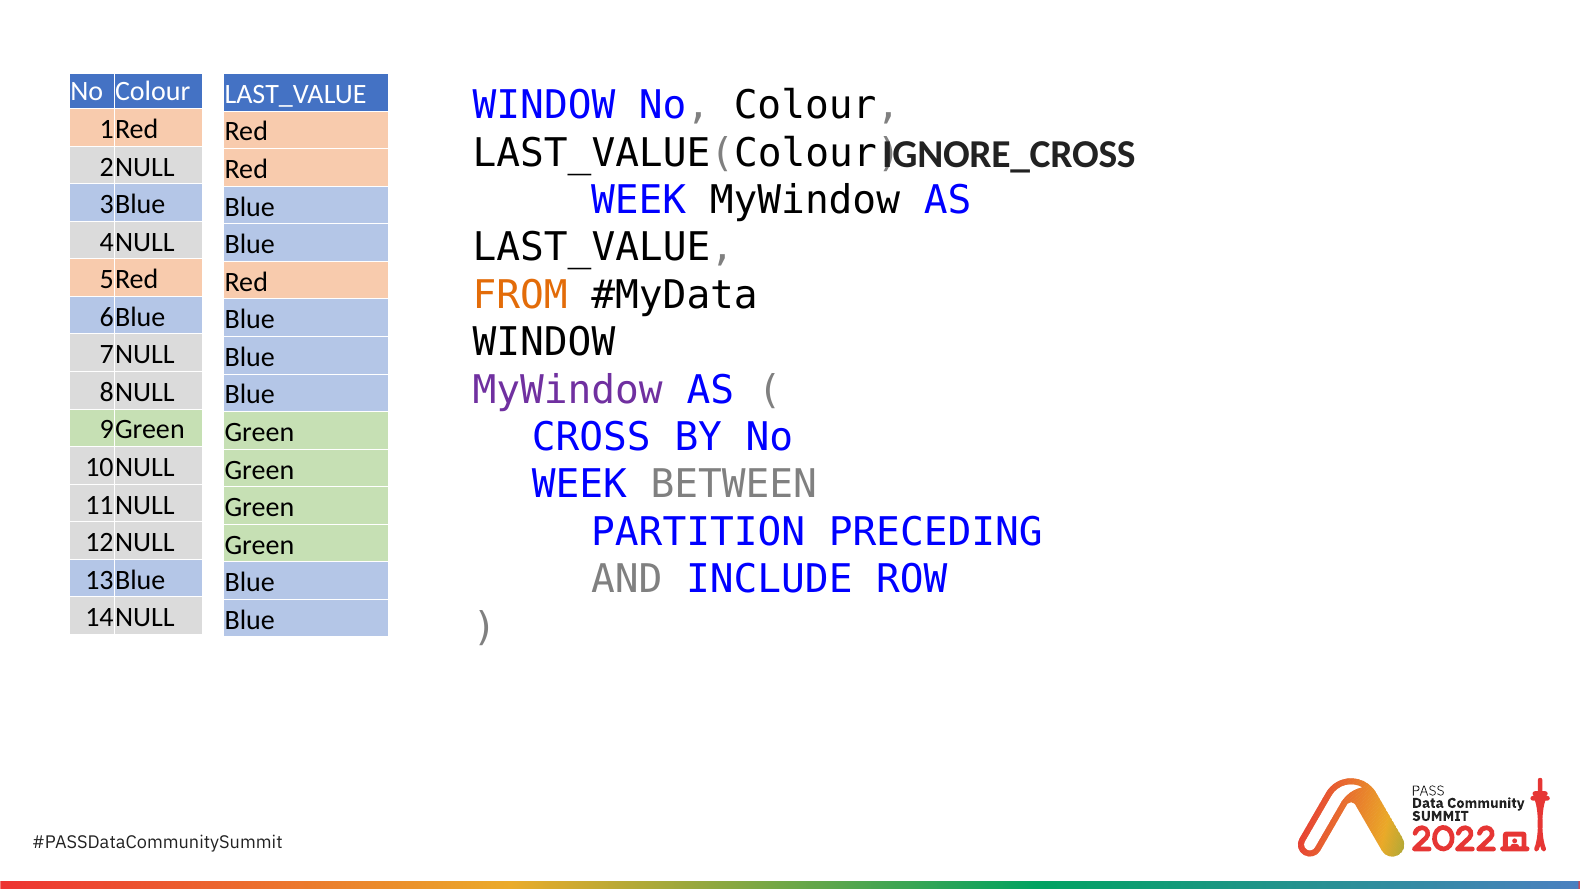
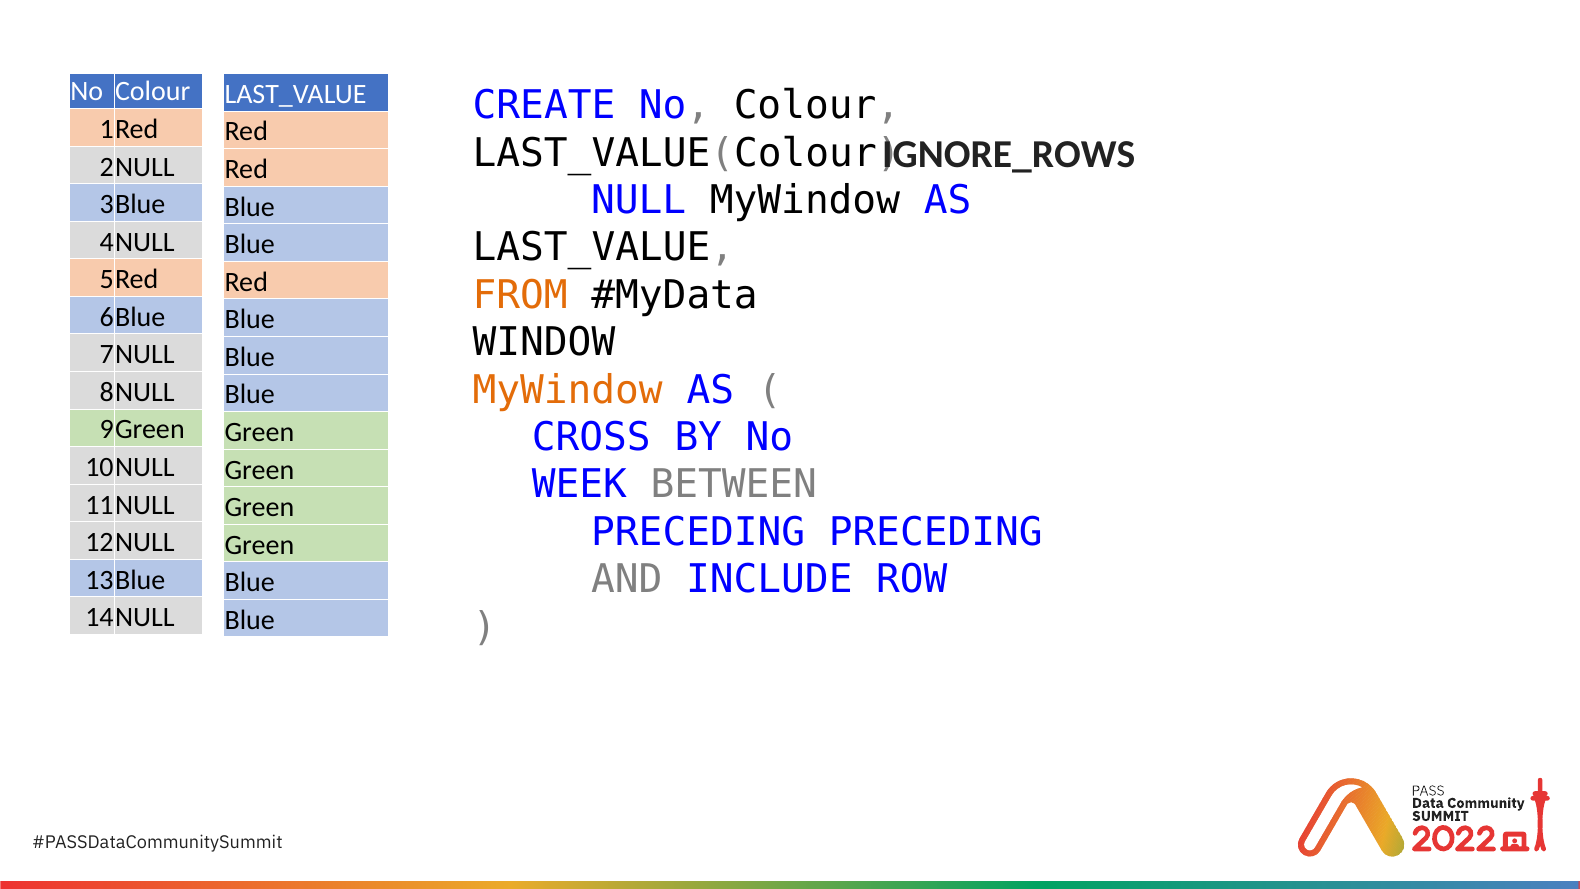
WINDOW: WINDOW -> CREATE (544, 106)
IGNORE_CROSS: IGNORE_CROSS -> IGNORE_ROWS (1009, 154)
WEEK: WEEK -> NULL (639, 200)
MyWindow colour: purple -> orange (568, 390)
PARTITION: PARTITION -> PRECEDING (698, 532)
